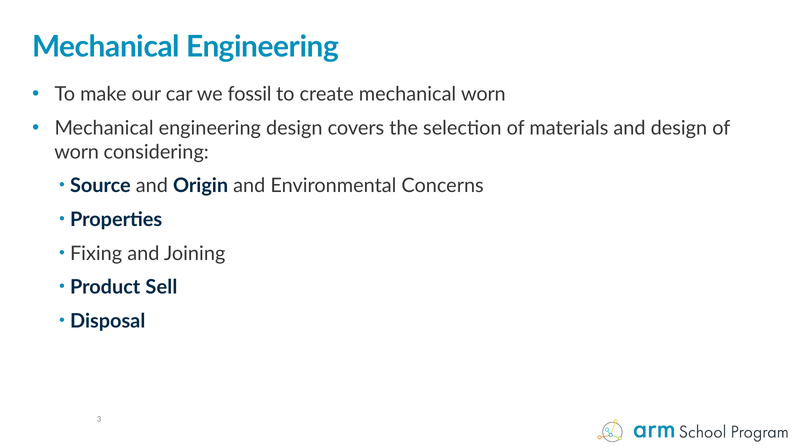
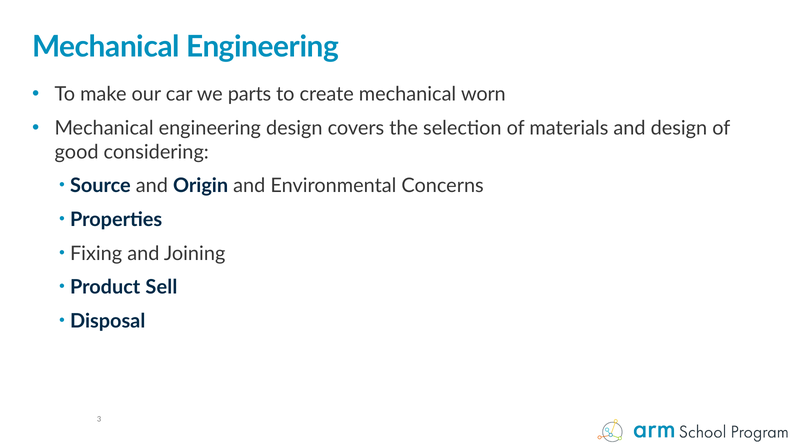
fossil: fossil -> parts (250, 94)
worn: worn -> good (77, 152)
